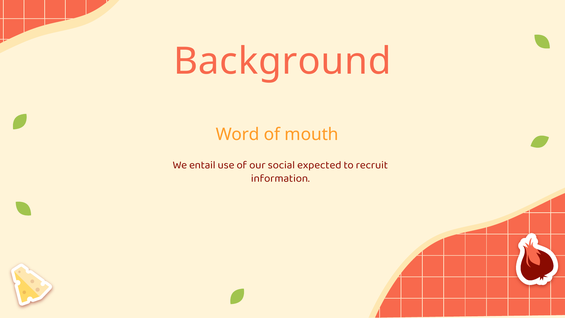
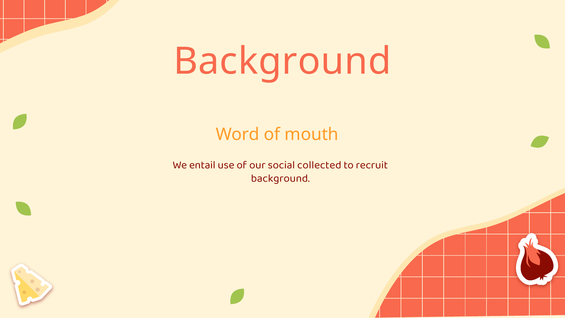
expected: expected -> collected (319, 165)
information: information -> background (280, 178)
